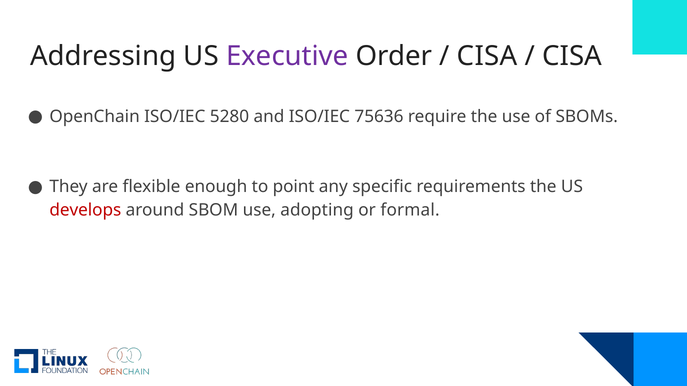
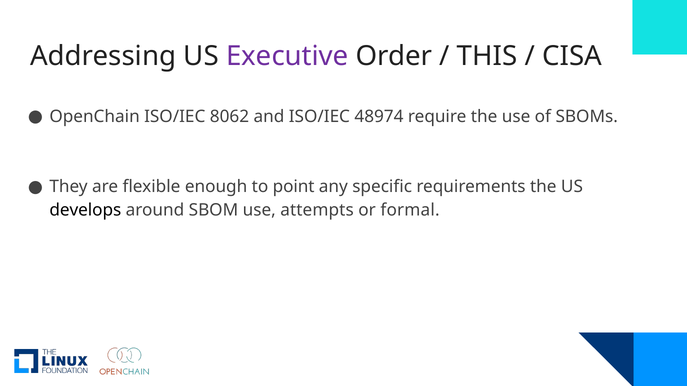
CISA: CISA -> THIS (487, 56)
5280: 5280 -> 8062 (229, 117)
75636: 75636 -> 48974 (379, 117)
develops colour: red -> black (85, 211)
adopting: adopting -> attempts (317, 211)
